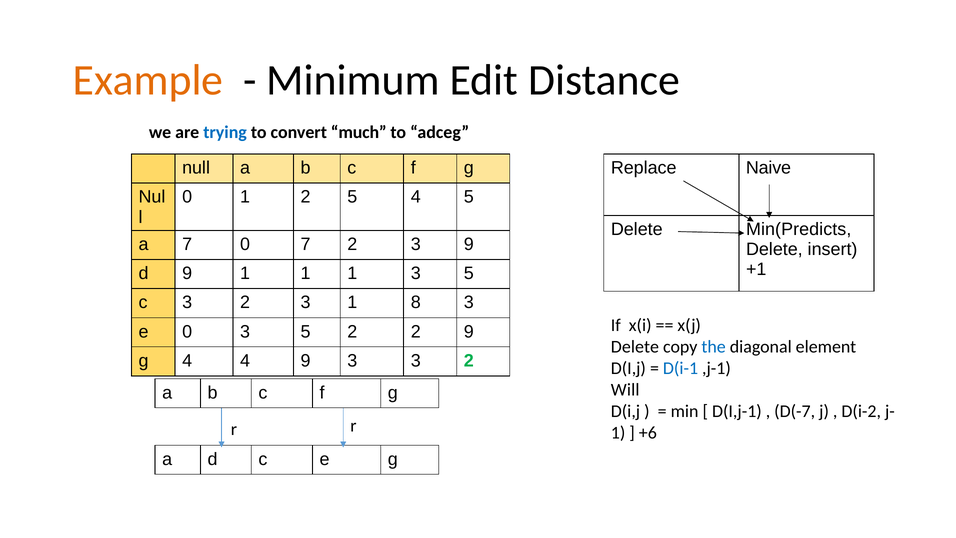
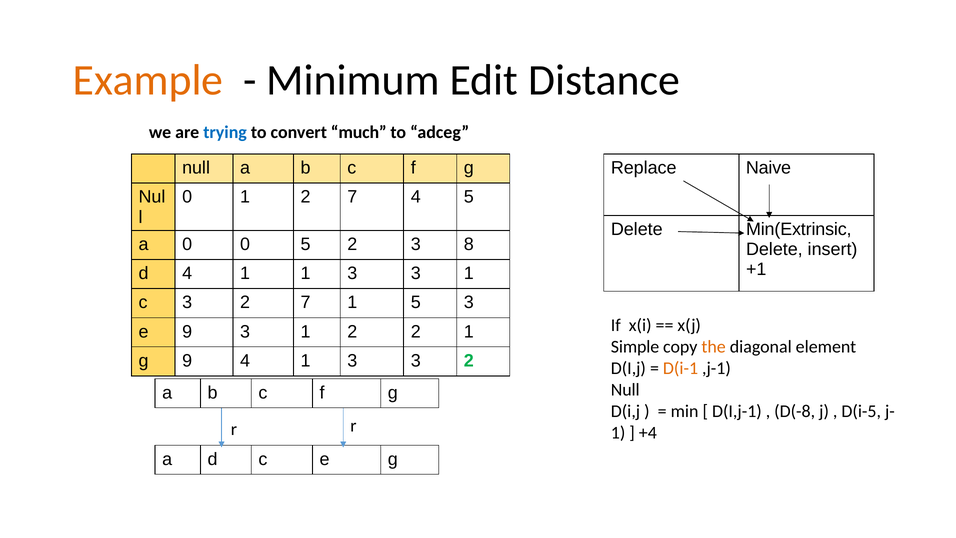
1 2 5: 5 -> 7 (352, 197)
Min(Predicts: Min(Predicts -> Min(Extrinsic (799, 229)
a 7: 7 -> 0 (187, 244)
0 7: 7 -> 5 (305, 244)
3 9: 9 -> 8 (469, 244)
d 9: 9 -> 4 (187, 273)
1 1 1: 1 -> 3 (352, 273)
5: 5 -> 1 (469, 273)
3 2 3: 3 -> 7 (305, 302)
1 8: 8 -> 5 (416, 302)
e 0: 0 -> 9 (187, 331)
5: 5 -> 1 (305, 331)
2 9: 9 -> 1 (469, 331)
Delete: Delete -> Simple (635, 347)
the colour: blue -> orange (714, 347)
g 4: 4 -> 9 (187, 361)
9: 9 -> 1 (305, 361)
D(i-1 colour: blue -> orange (680, 368)
Will: Will -> Null (625, 390)
D(-7: D(-7 -> D(-8 (795, 411)
D(i-2: D(i-2 -> D(i-5 (861, 411)
+6: +6 -> +4 (648, 433)
